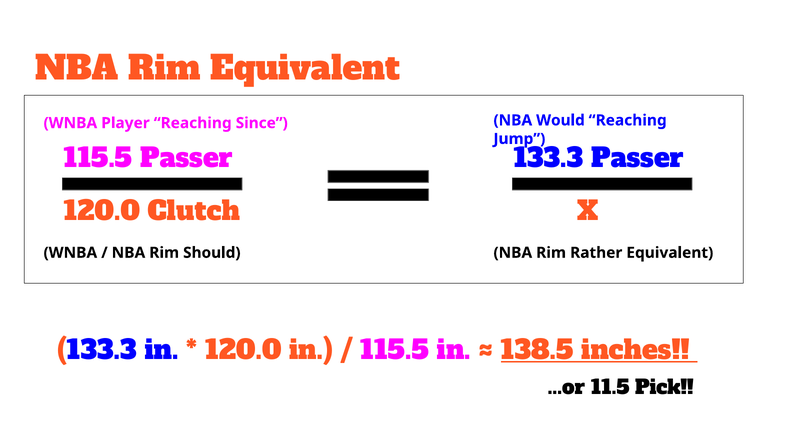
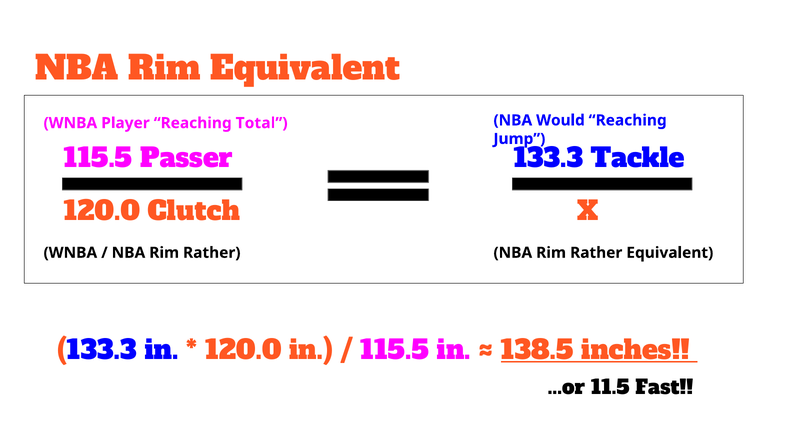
Since: Since -> Total (262, 123)
133.3 Passer: Passer -> Tackle (638, 158)
Should: Should -> Rather (212, 253)
Pick: Pick -> Fast (664, 387)
